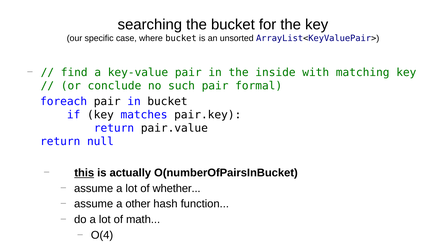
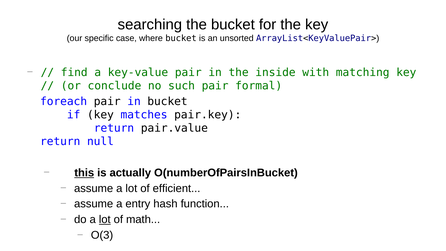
whether: whether -> efficient (177, 188)
other: other -> entry (138, 204)
lot underline: none -> present (105, 219)
O(4: O(4 -> O(3 (102, 235)
